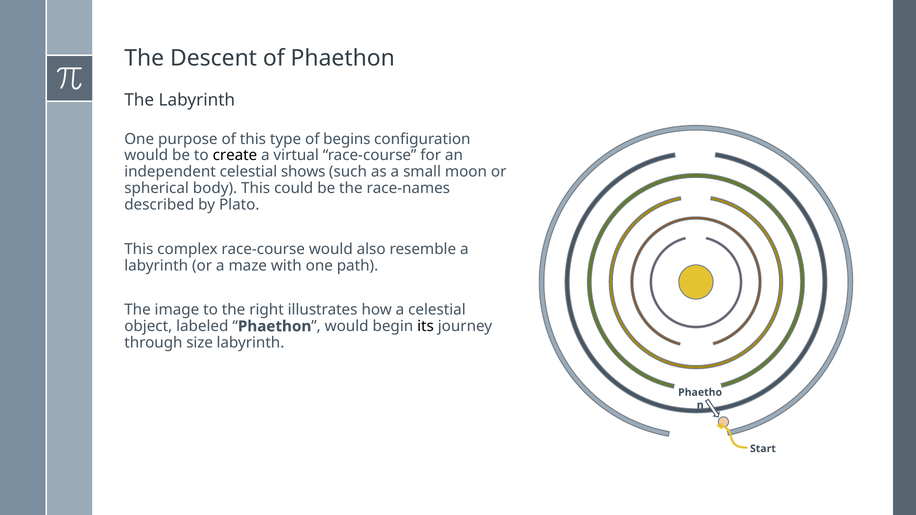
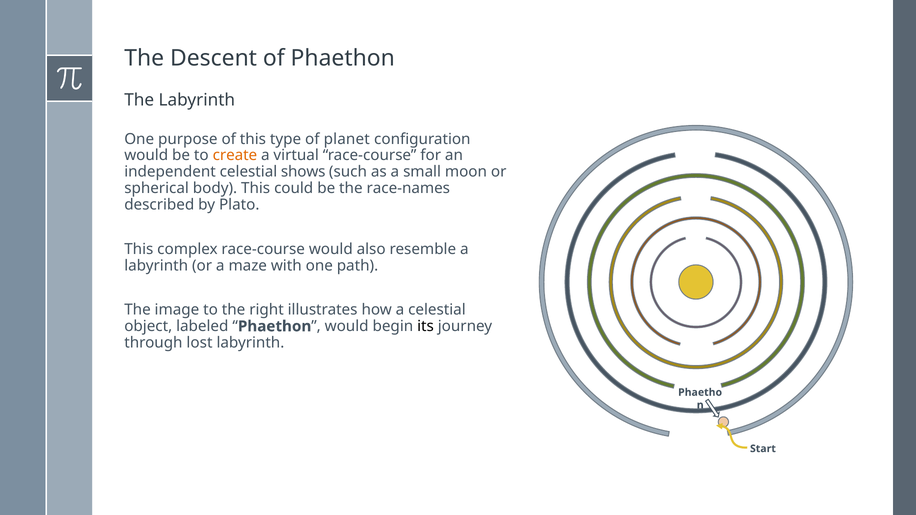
begins: begins -> planet (347, 139)
create colour: black -> orange (235, 156)
size: size -> lost (200, 343)
